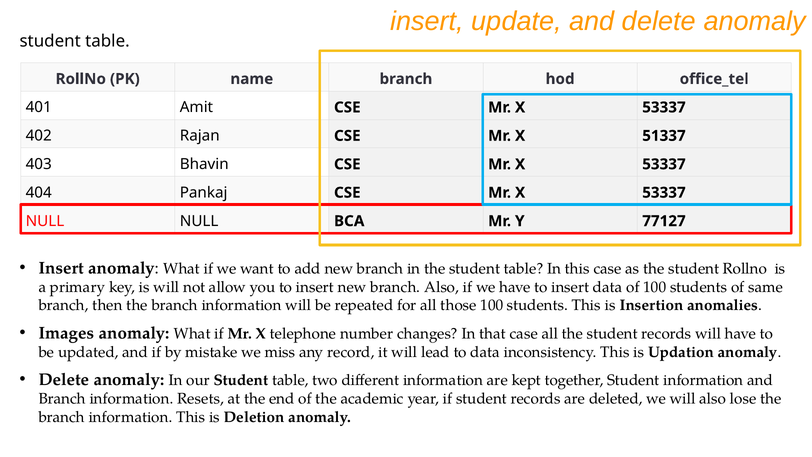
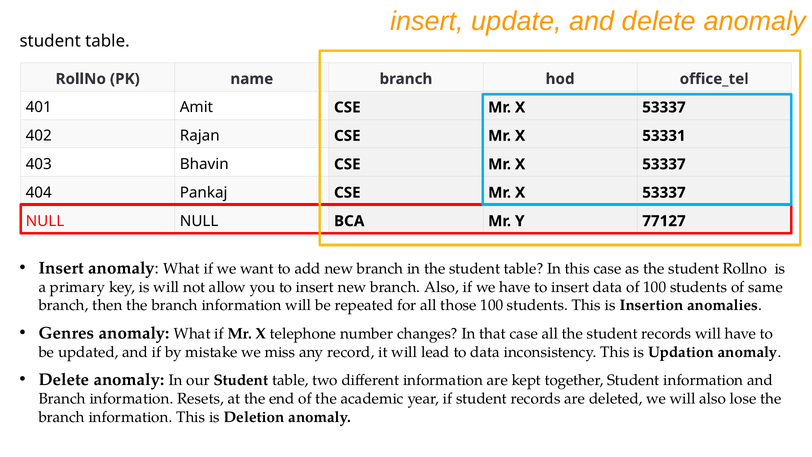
51337: 51337 -> 53331 (664, 136)
Images: Images -> Genres (67, 333)
